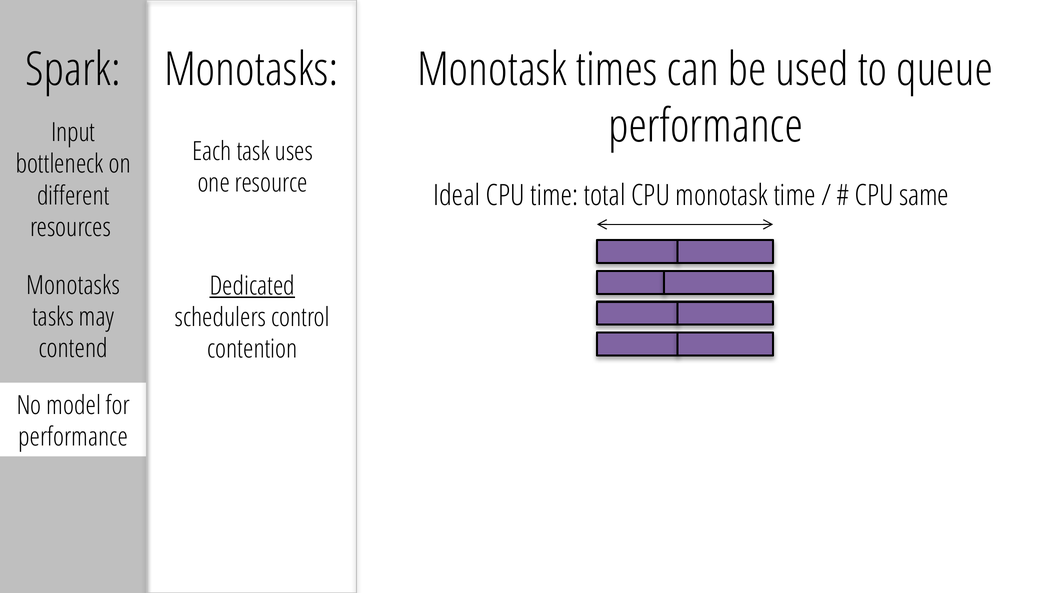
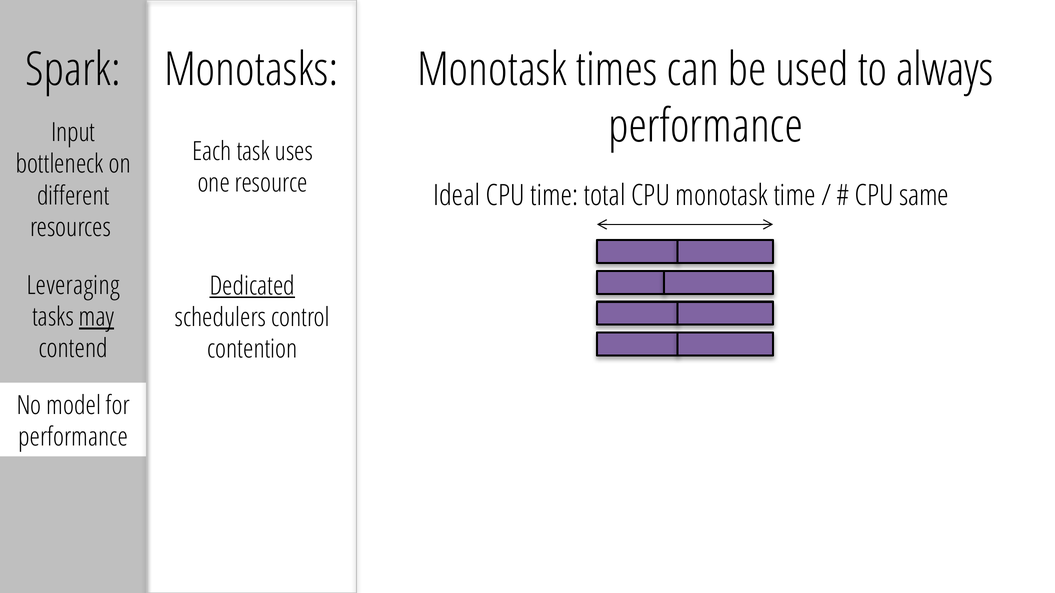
queue: queue -> always (945, 70)
Monotasks: Monotasks -> Leveraging (73, 286)
may underline: none -> present (96, 317)
